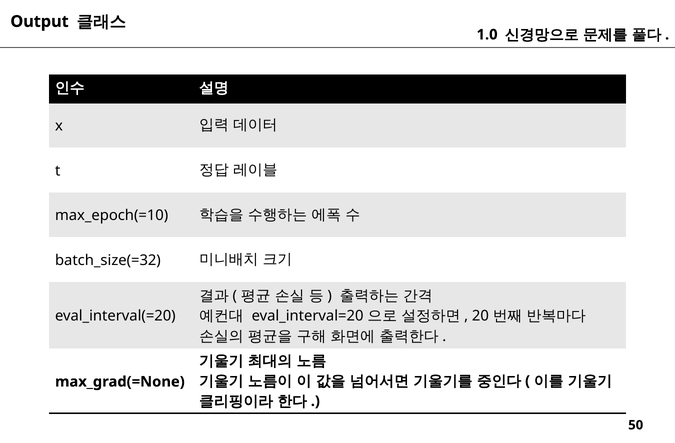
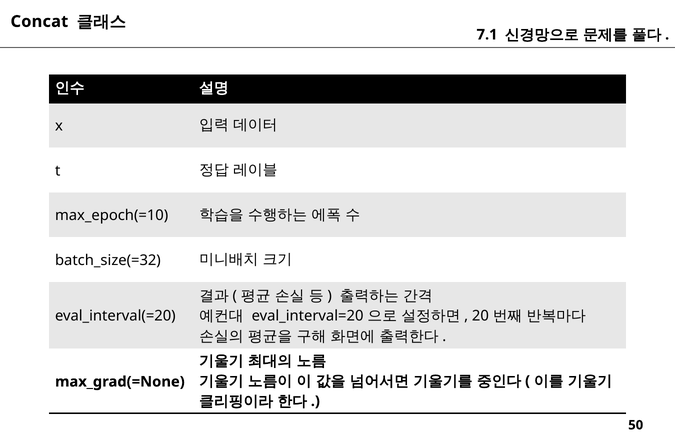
Output: Output -> Concat (39, 22)
1.0: 1.0 -> 7.1 (487, 35)
